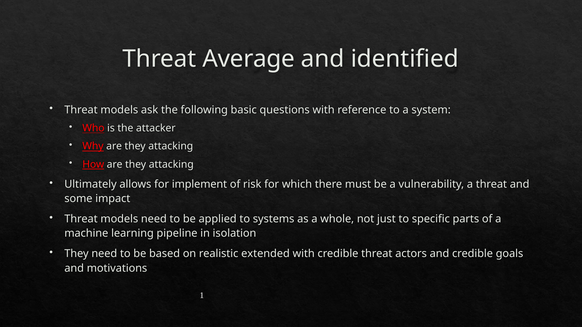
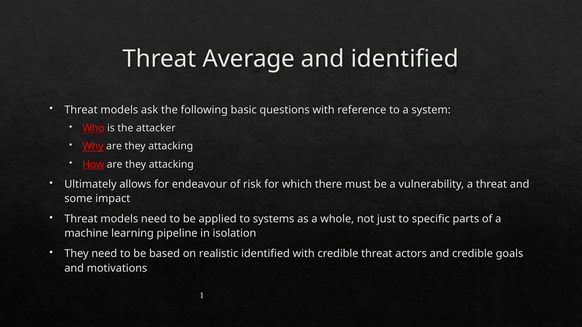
implement: implement -> endeavour (199, 185)
realistic extended: extended -> identified (266, 254)
